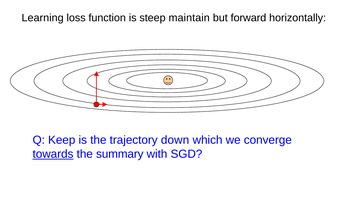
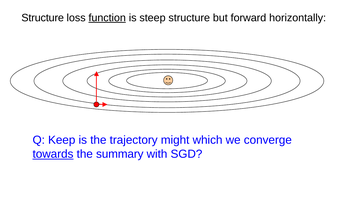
Learning: Learning -> Structure (43, 18)
function underline: none -> present (107, 18)
steep maintain: maintain -> structure (189, 18)
down: down -> might (175, 140)
